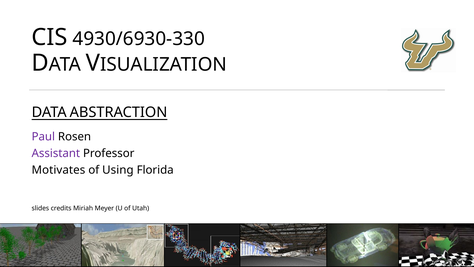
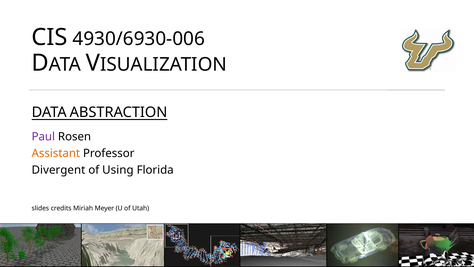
4930/6930-330: 4930/6930-330 -> 4930/6930-006 (139, 39)
Assistant colour: purple -> orange (56, 153)
Motivates: Motivates -> Divergent (58, 170)
